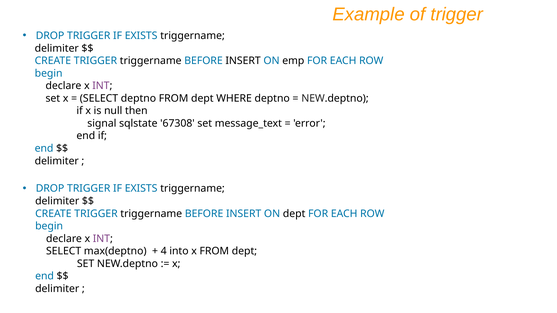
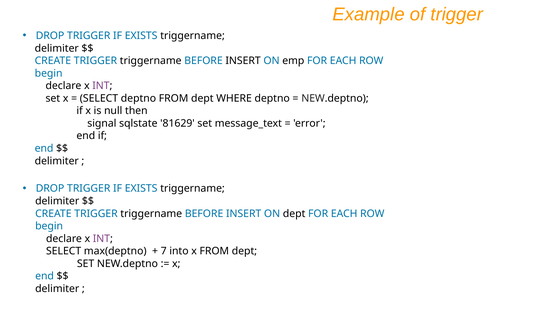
67308: 67308 -> 81629 (177, 123)
4: 4 -> 7 (164, 251)
